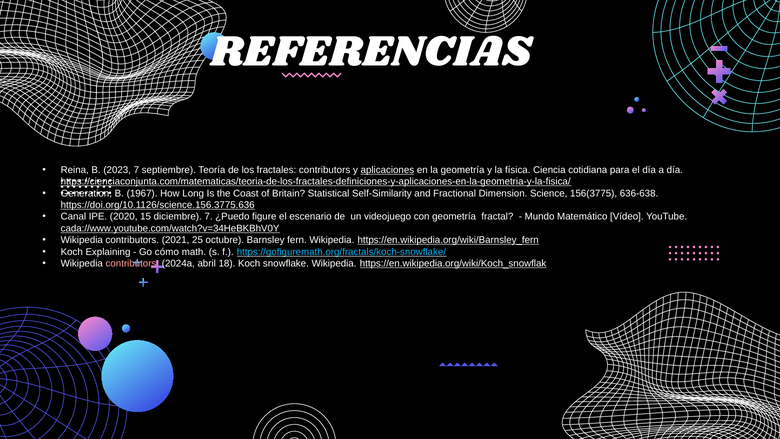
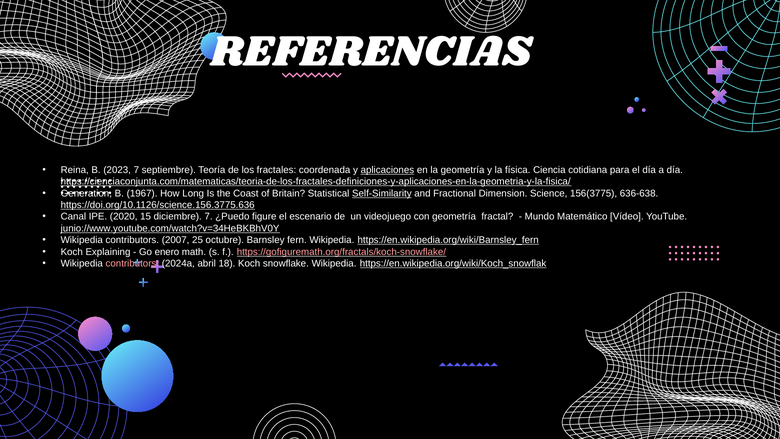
fractales contributors: contributors -> coordenada (325, 170)
Self-Similarity underline: none -> present (382, 193)
cada://www.youtube.com/watch?v=34HeBKBhV0Y: cada://www.youtube.com/watch?v=34HeBKBhV0Y -> junio://www.youtube.com/watch?v=34HeBKBhV0Y (170, 228)
2021: 2021 -> 2007 (176, 240)
cómo: cómo -> enero (167, 252)
https://gofiguremath.org/fractals/koch-snowflake/ colour: light blue -> pink (341, 252)
